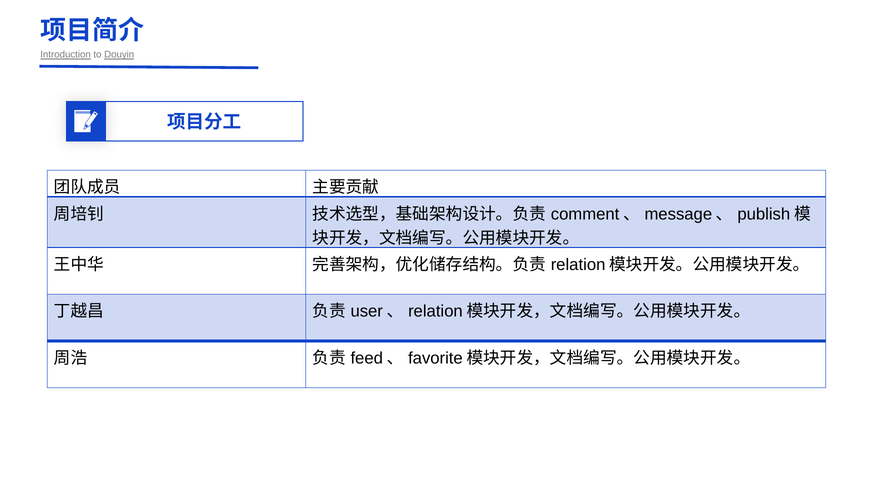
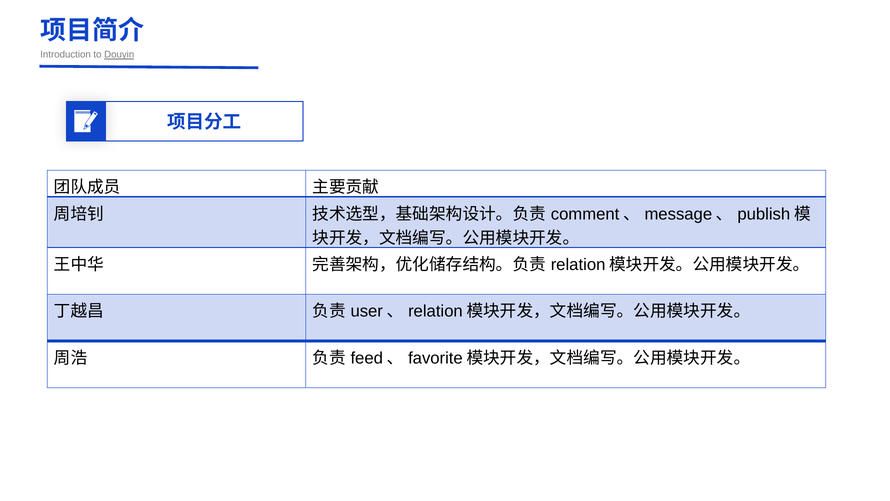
Introduction underline: present -> none (66, 55)
